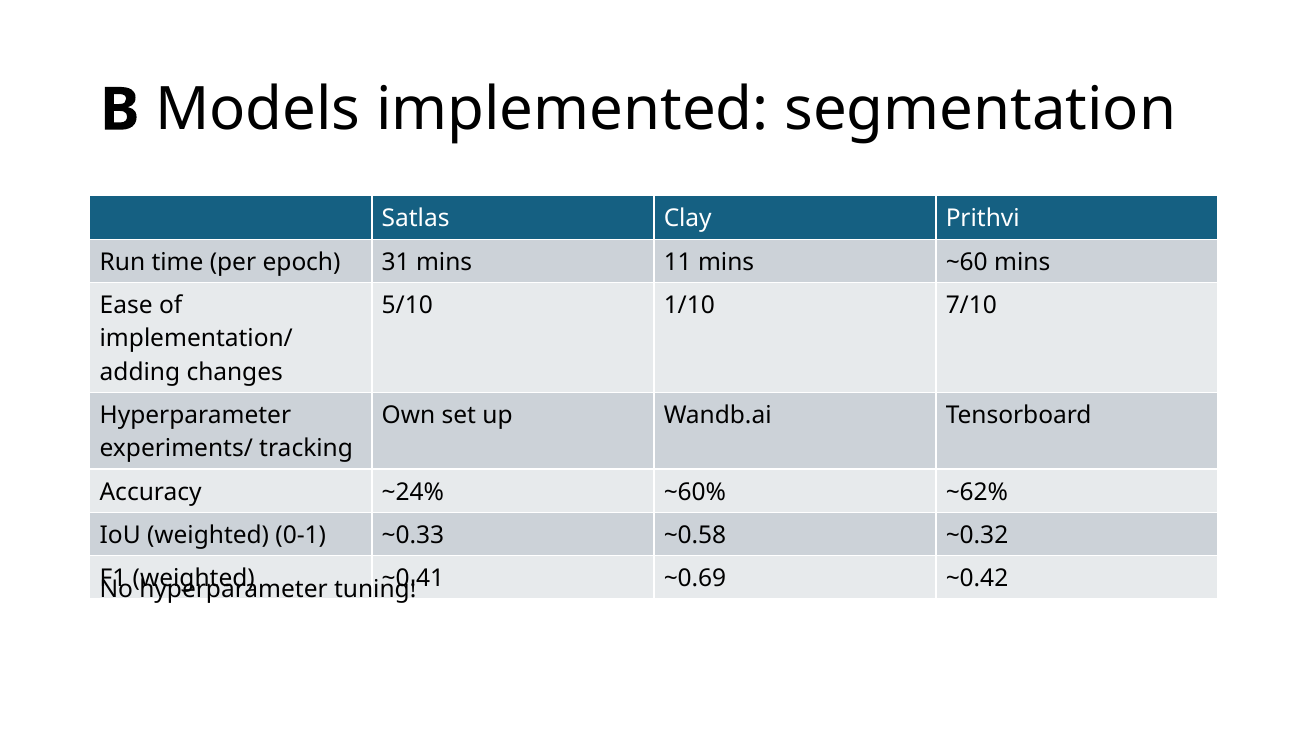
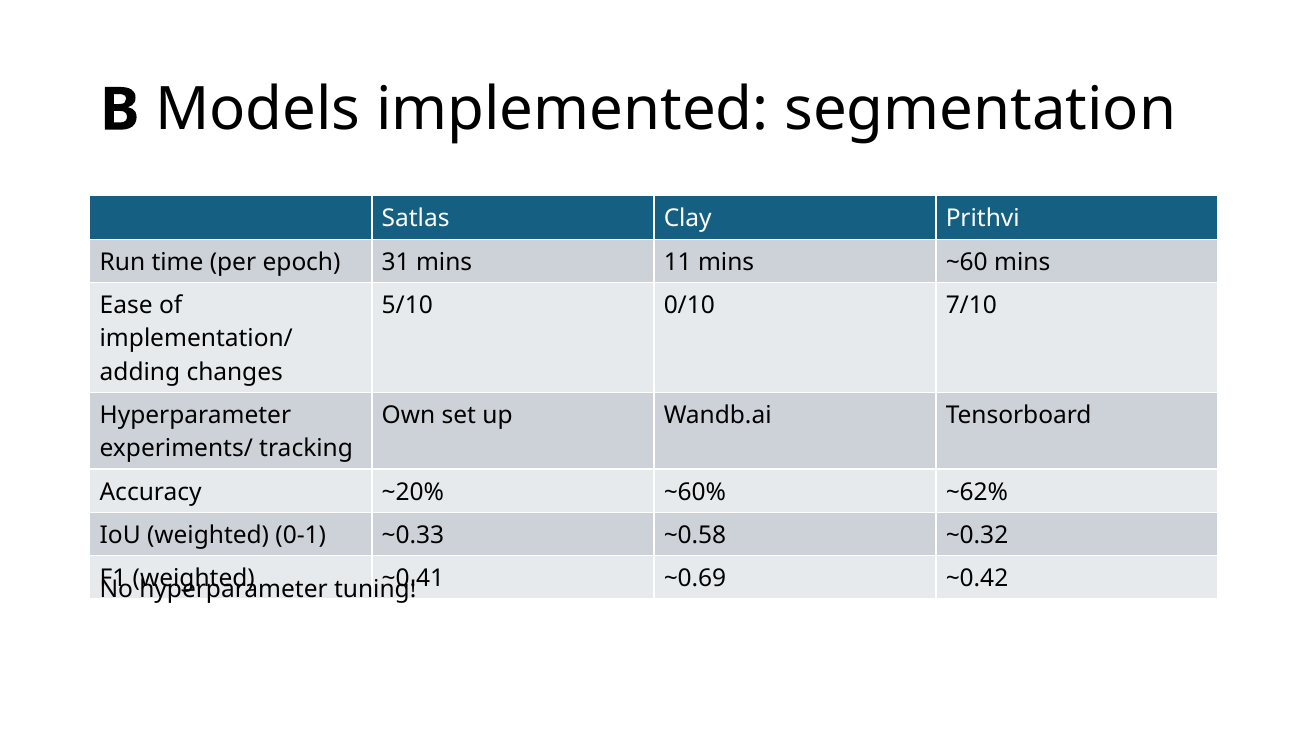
1/10: 1/10 -> 0/10 (689, 305)
~24%: ~24% -> ~20% (413, 492)
